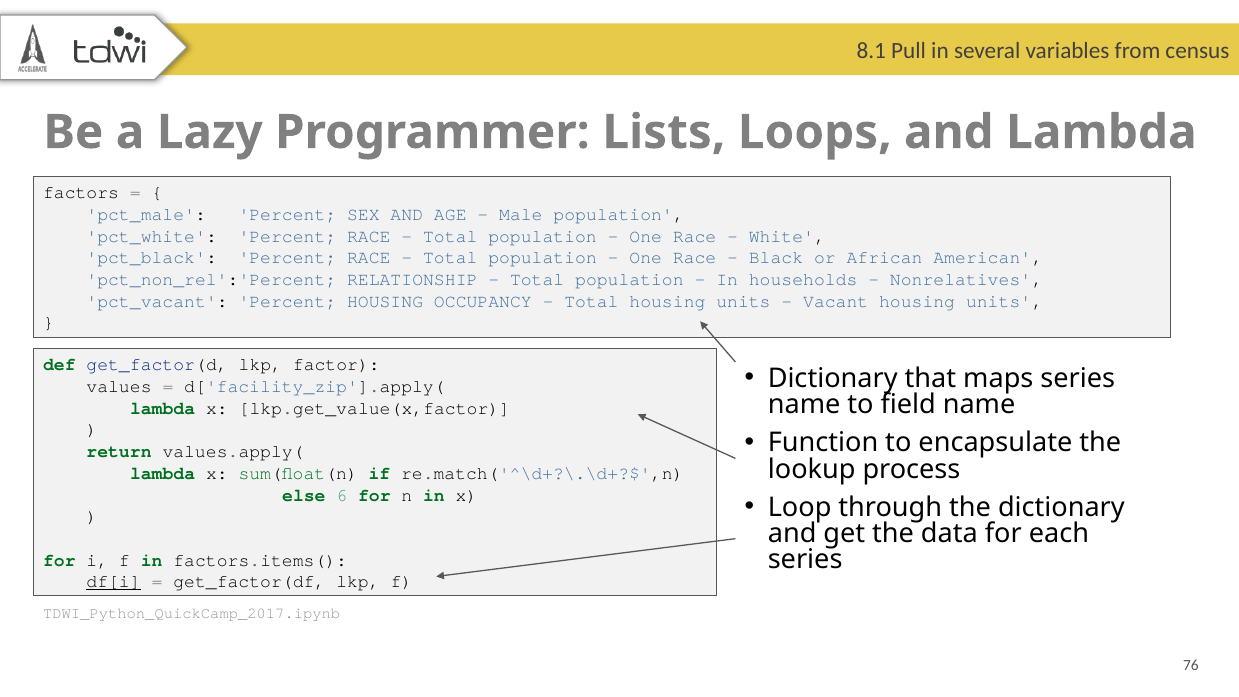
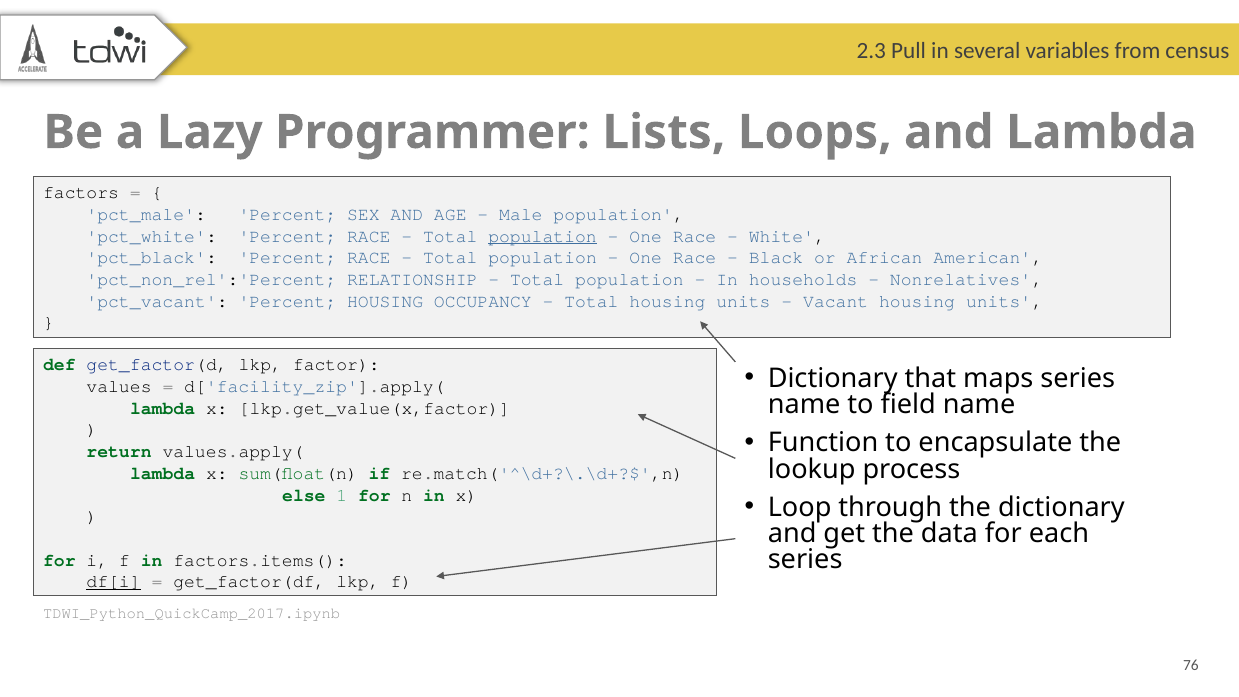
8.1: 8.1 -> 2.3 (871, 50)
population underline: none -> present (543, 236)
6: 6 -> 1 (342, 495)
